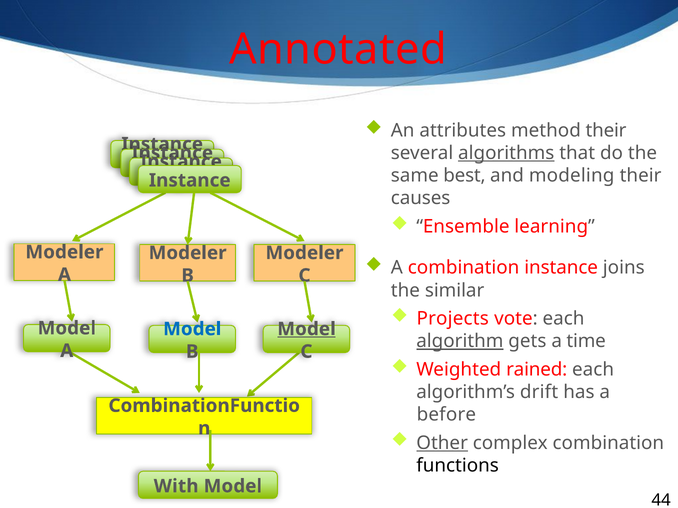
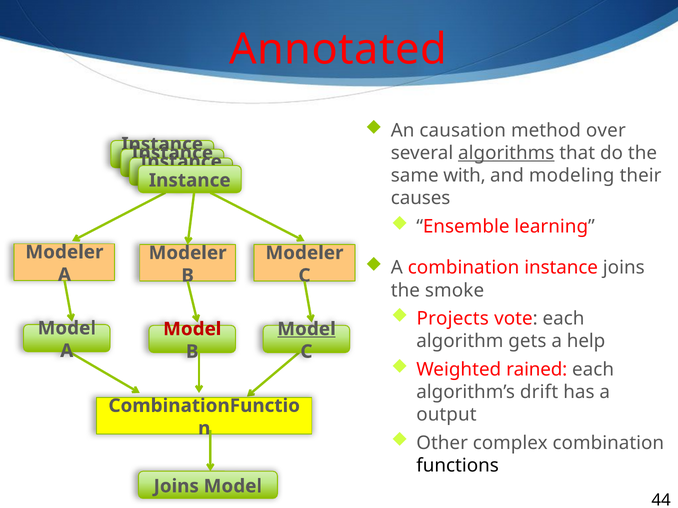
attributes: attributes -> causation (463, 130)
method their: their -> over (606, 130)
best: best -> with (464, 176)
similar: similar -> smoke (455, 291)
Model colour: blue -> red (192, 329)
algorithm underline: present -> none (460, 342)
time: time -> help (586, 342)
before: before -> output (446, 415)
Other underline: present -> none (442, 443)
With: With -> Joins (176, 487)
